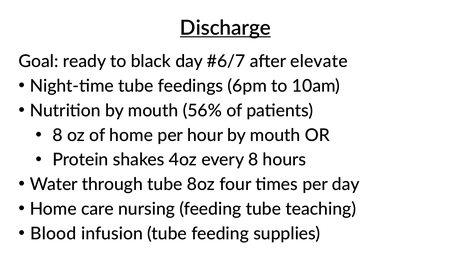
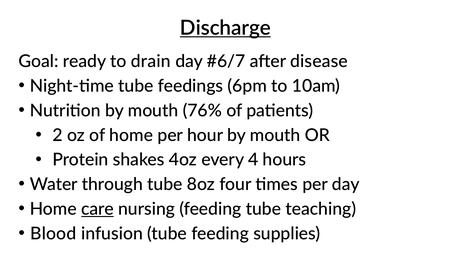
black: black -> drain (151, 62)
elevate: elevate -> disease (319, 62)
56%: 56% -> 76% (202, 111)
8: 8 -> 2 (58, 135)
every 8: 8 -> 4 (253, 160)
care underline: none -> present (98, 209)
